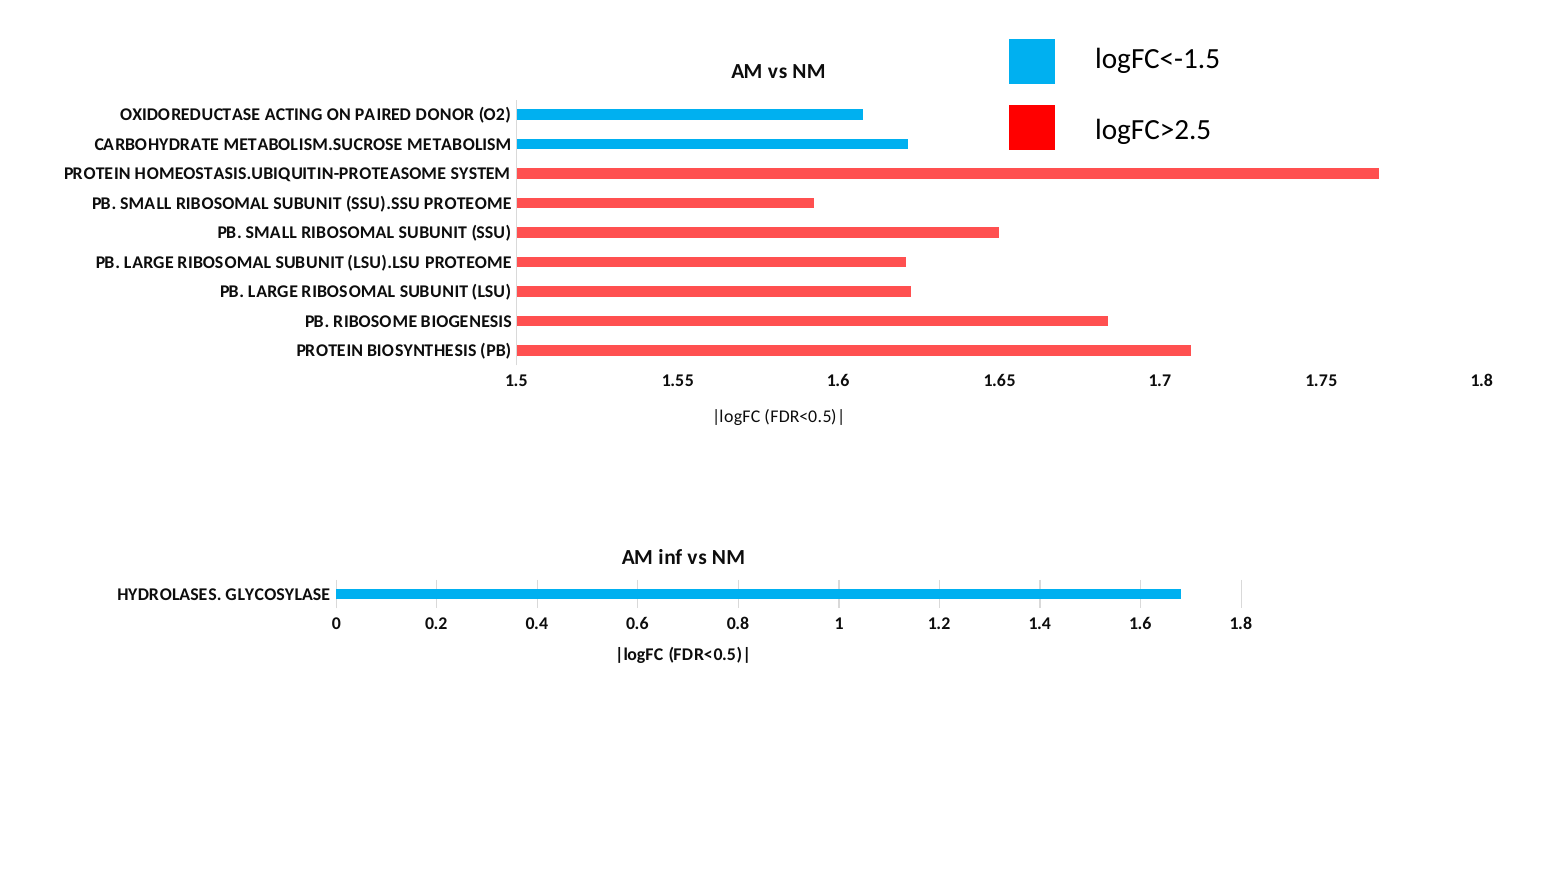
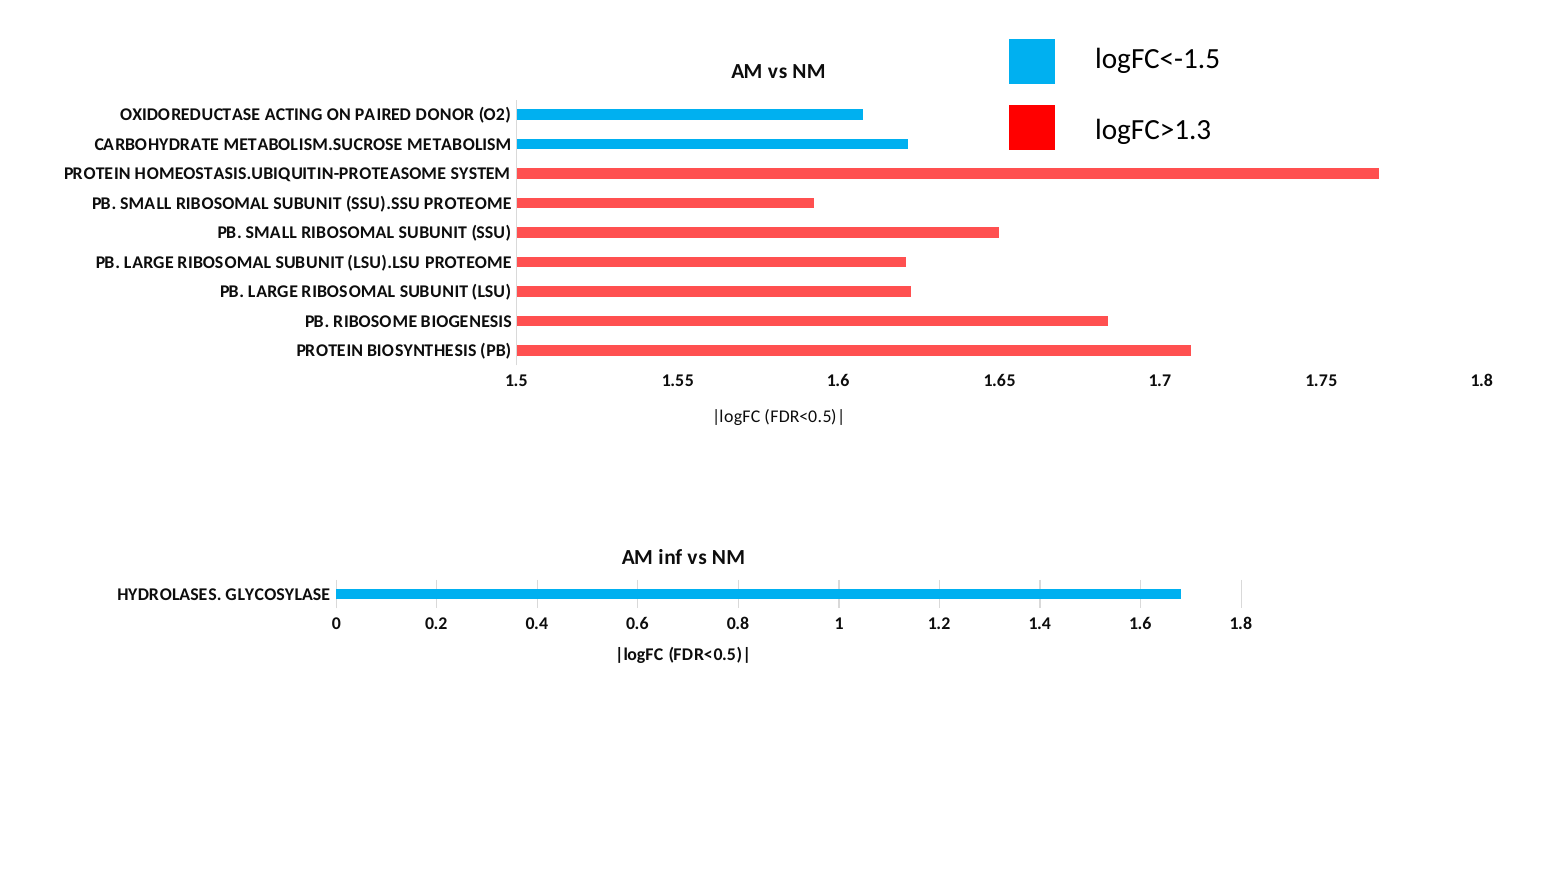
logFC>2.5: logFC>2.5 -> logFC>1.3 (1153, 130)
